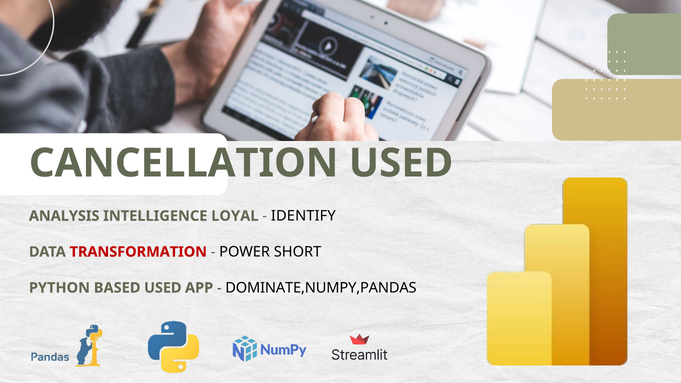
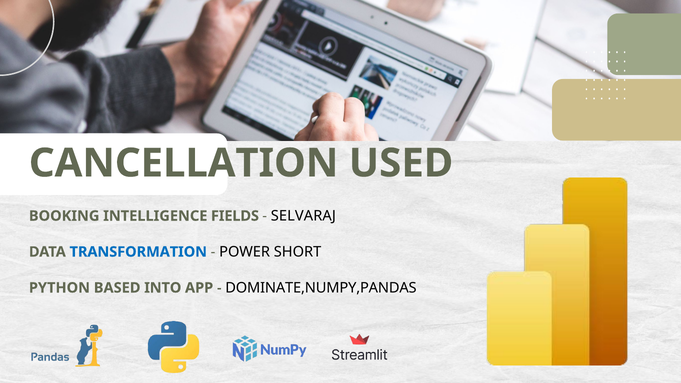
ANALYSIS: ANALYSIS -> BOOKING (64, 216)
LOYAL: LOYAL -> FIELDS (235, 216)
IDENTIFY: IDENTIFY -> SELVARAJ (303, 216)
TRANSFORMATION colour: red -> blue (138, 252)
BASED USED: USED -> INTO (163, 288)
